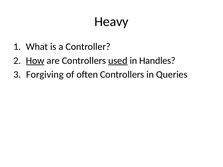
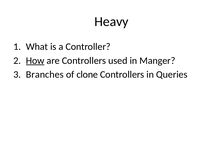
used underline: present -> none (118, 61)
Handles: Handles -> Manger (157, 61)
Forgiving: Forgiving -> Branches (45, 75)
often: often -> clone (87, 75)
